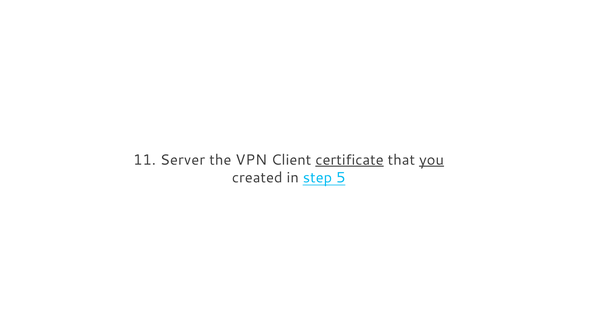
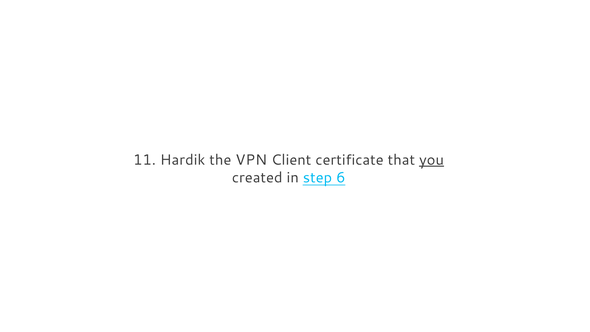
Server: Server -> Hardik (183, 160)
certificate underline: present -> none (350, 160)
5: 5 -> 6 (341, 178)
